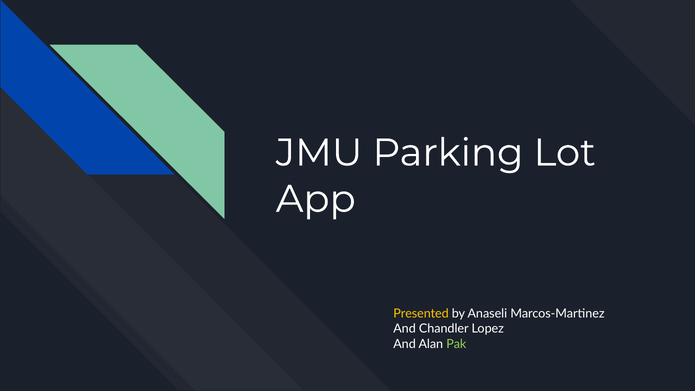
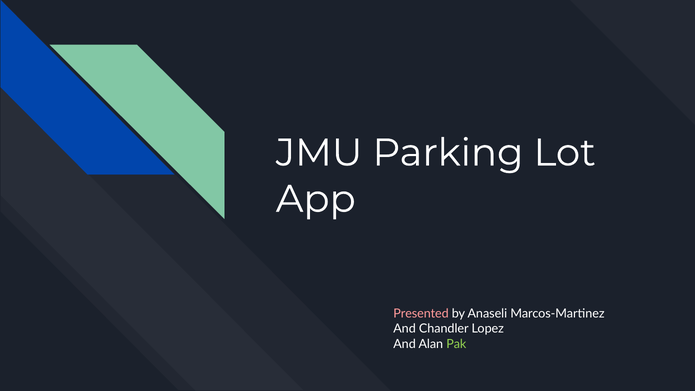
Presented colour: yellow -> pink (421, 314)
